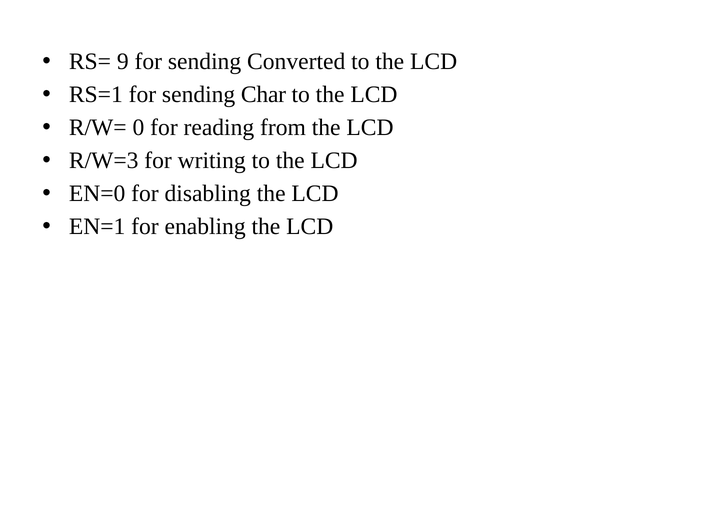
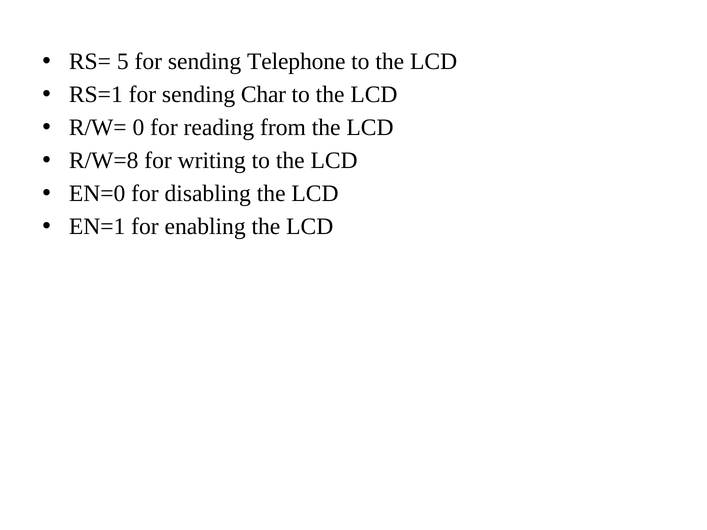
9: 9 -> 5 (123, 62)
Converted: Converted -> Telephone (296, 62)
R/W=3: R/W=3 -> R/W=8 (104, 161)
